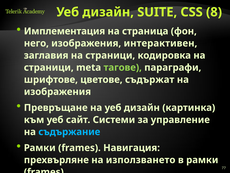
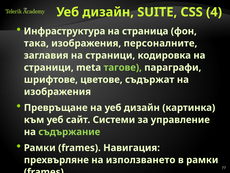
8: 8 -> 4 (214, 12)
Имплементация: Имплементация -> Инфраструктура (65, 31)
него: него -> така (36, 43)
интерактивен: интерактивен -> персоналните (160, 43)
съдържание colour: light blue -> light green (69, 132)
